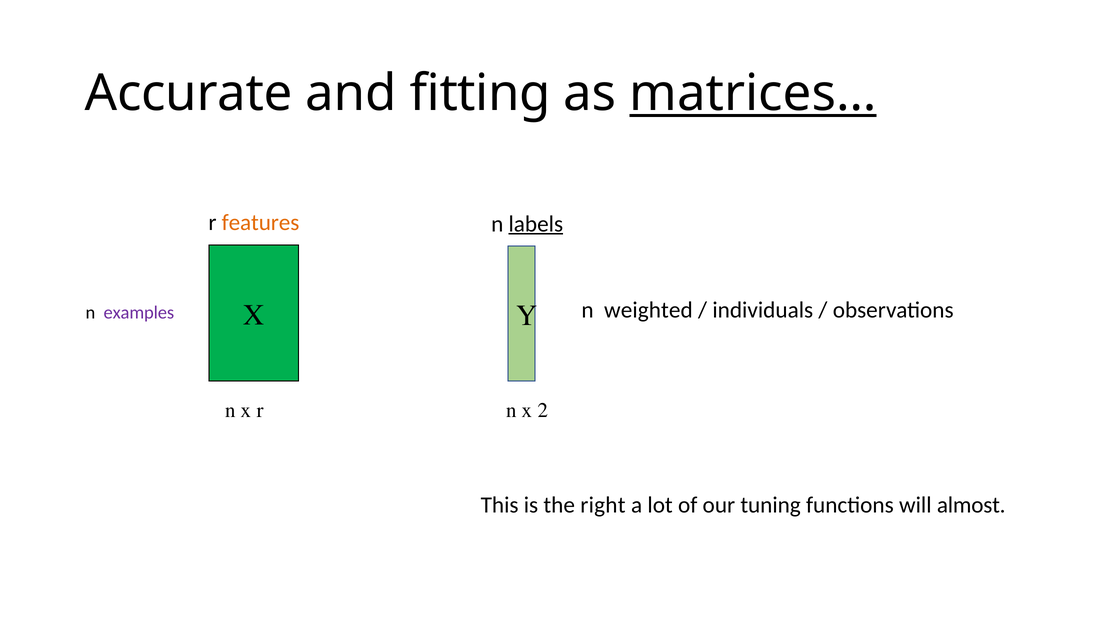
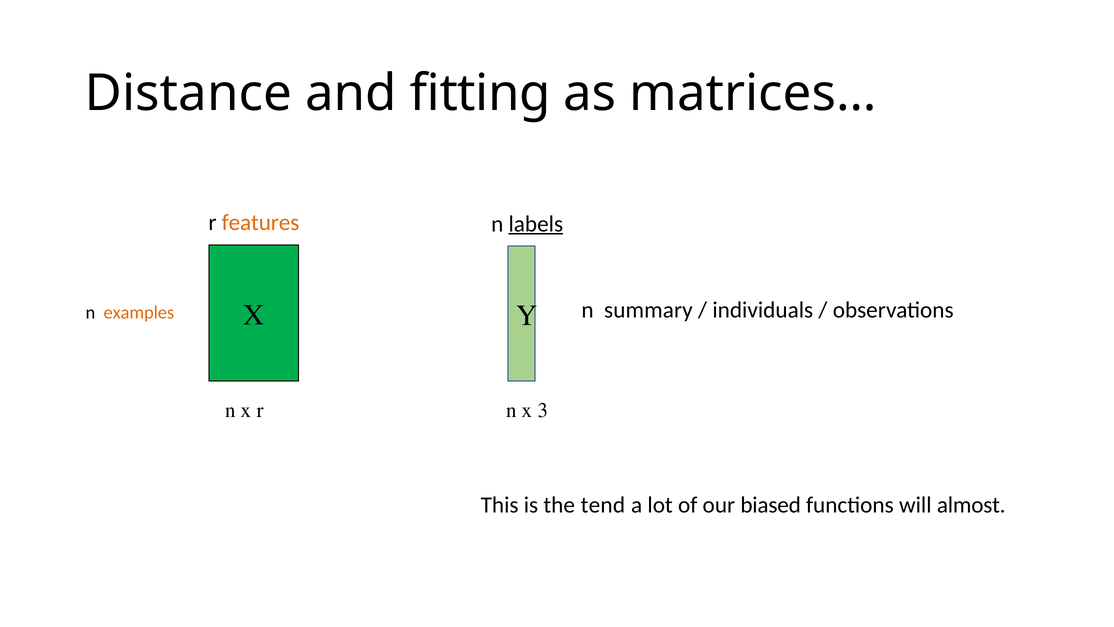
Accurate: Accurate -> Distance (188, 94)
matrices… underline: present -> none (753, 94)
weighted: weighted -> summary (648, 310)
examples colour: purple -> orange (139, 312)
2: 2 -> 3 (543, 410)
right: right -> tend (603, 505)
tuning: tuning -> biased (771, 505)
